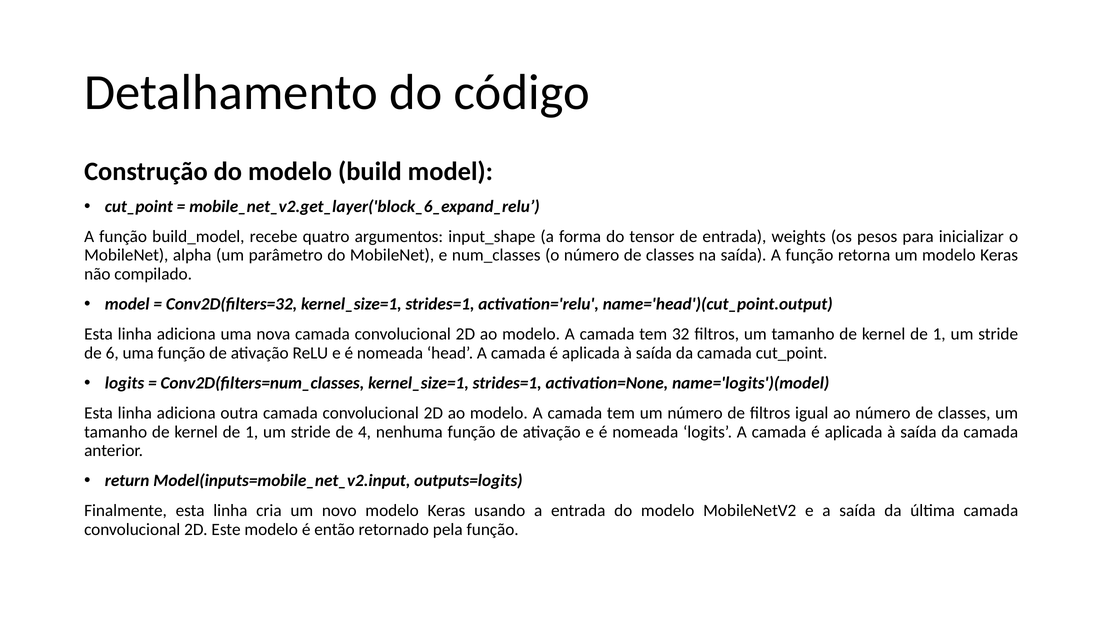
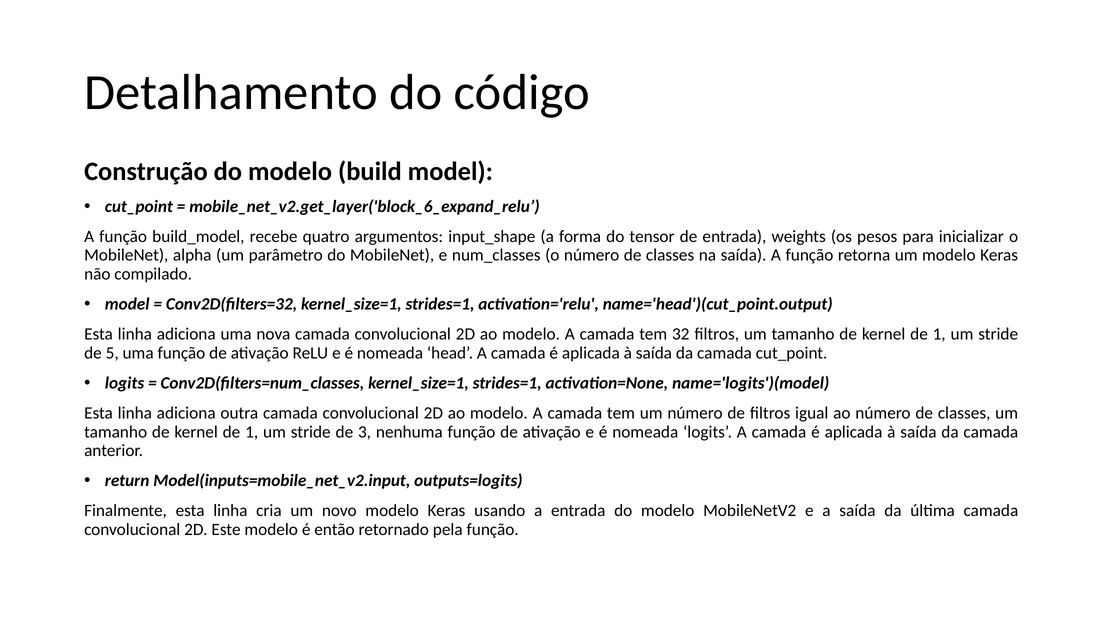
6: 6 -> 5 (112, 353)
4: 4 -> 3 (365, 432)
